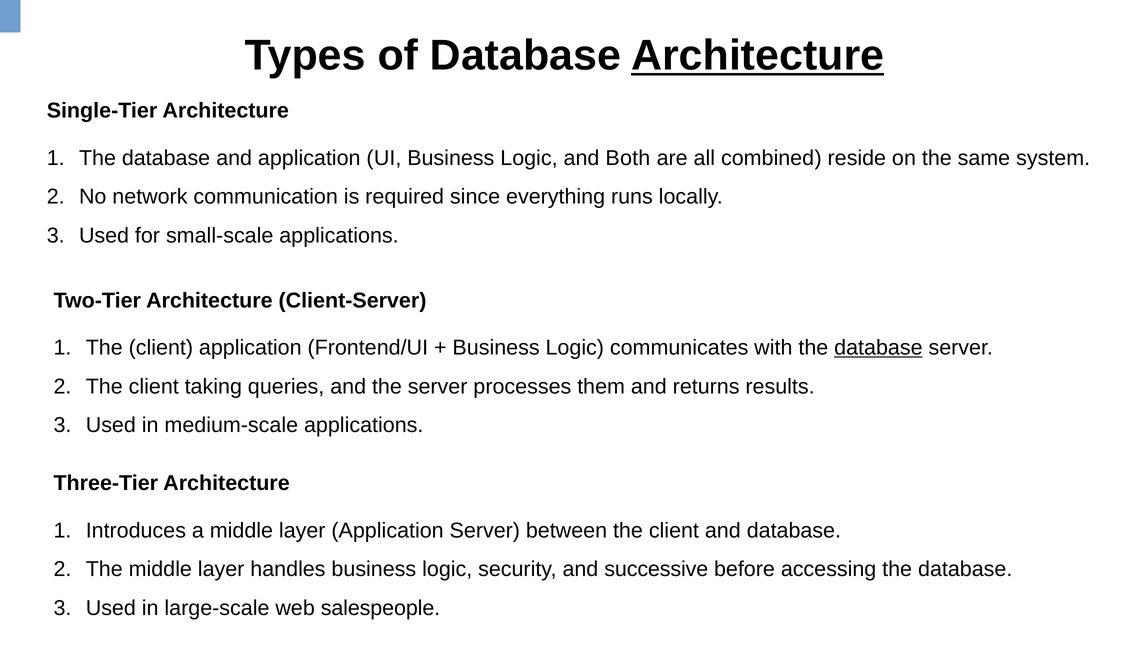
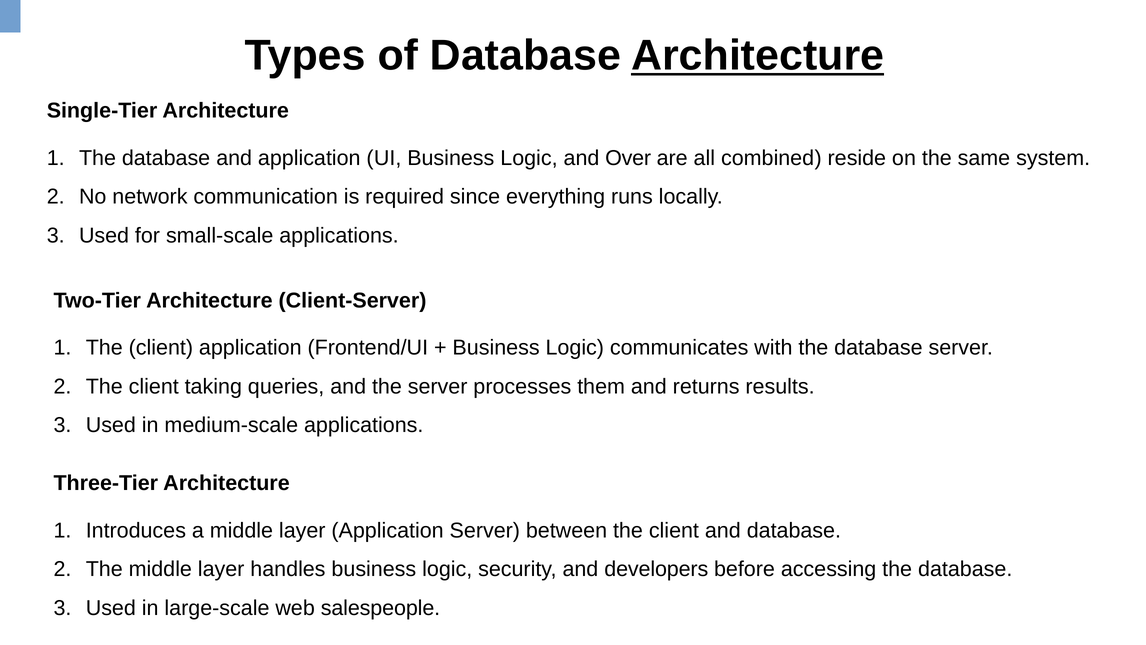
Both: Both -> Over (628, 158)
database underline: present -> none (878, 348)
successive: successive -> developers (656, 569)
